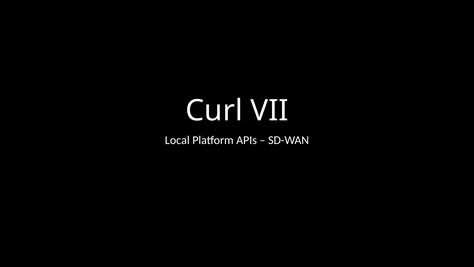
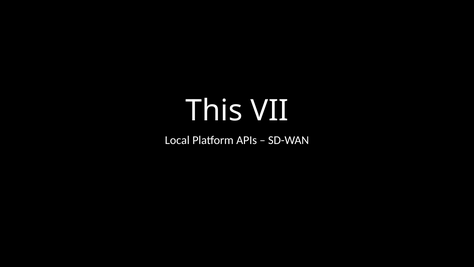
Curl: Curl -> This (214, 110)
